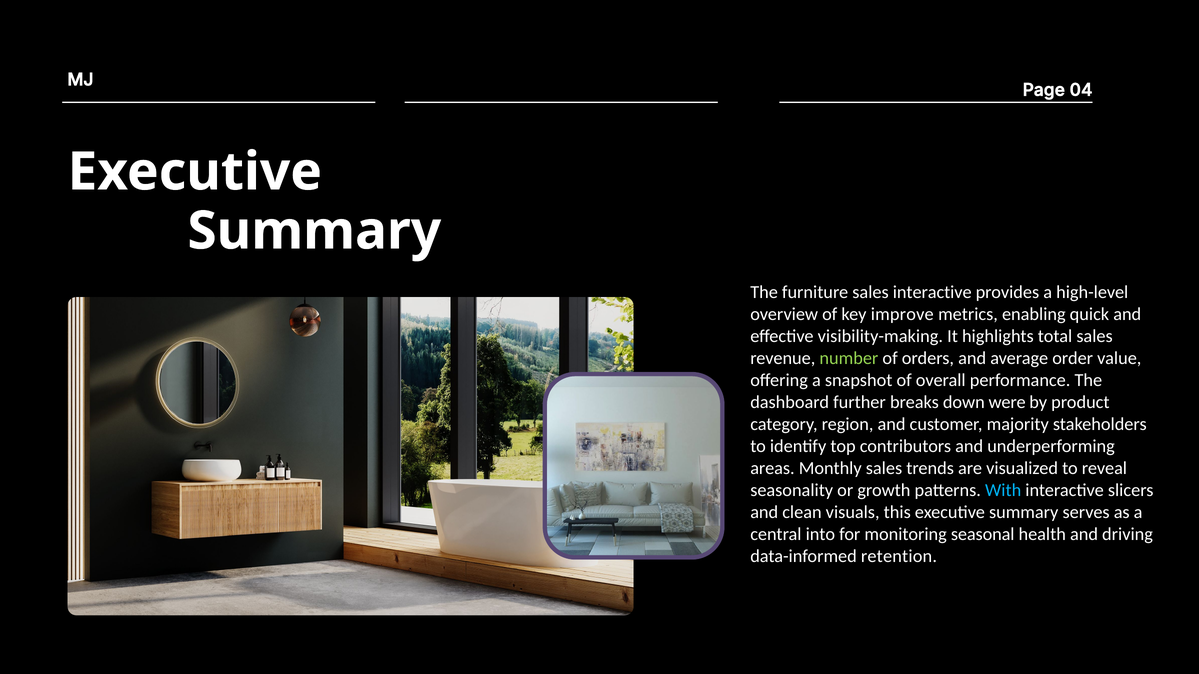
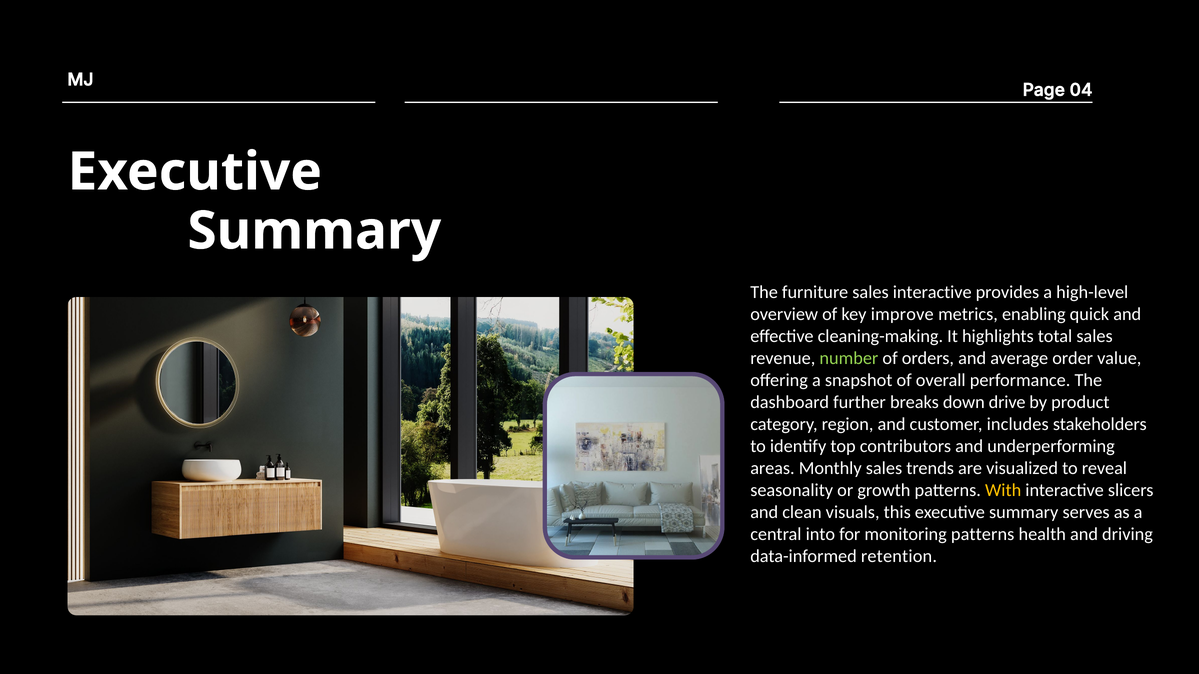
visibility-making: visibility-making -> cleaning-making (880, 337)
were: were -> drive (1007, 403)
majority: majority -> includes (1018, 424)
With colour: light blue -> yellow (1003, 490)
monitoring seasonal: seasonal -> patterns (983, 534)
